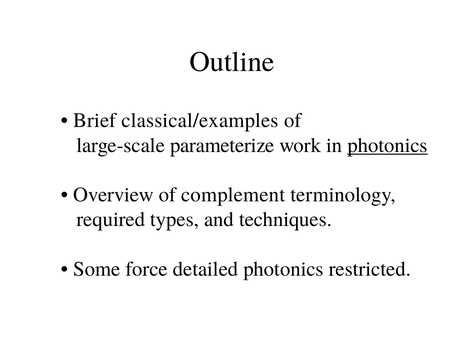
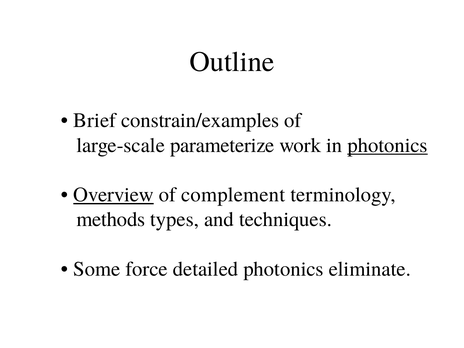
classical/examples: classical/examples -> constrain/examples (200, 121)
Overview underline: none -> present (113, 195)
required: required -> methods (111, 220)
restricted: restricted -> eliminate (370, 269)
